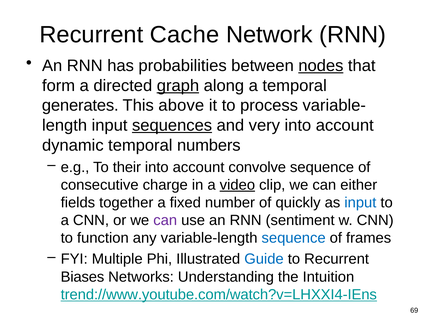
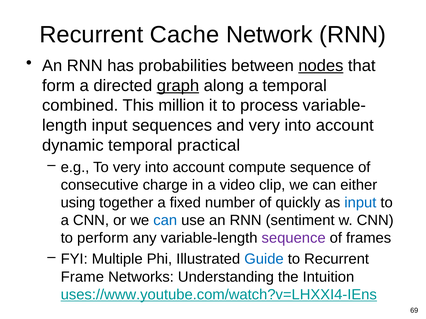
generates: generates -> combined (80, 106)
above: above -> million (181, 106)
sequences underline: present -> none (172, 126)
numbers: numbers -> practical (209, 145)
To their: their -> very (127, 167)
convolve: convolve -> compute (257, 167)
video underline: present -> none (237, 185)
fields: fields -> using (78, 203)
can colour: purple -> blue (165, 221)
function: function -> perform (103, 238)
sequence colour: blue -> purple (294, 238)
Biases: Biases -> Frame (82, 277)
trend://www.youtube.com/watch?v=LHXXI4-IEns: trend://www.youtube.com/watch?v=LHXXI4-IEns -> uses://www.youtube.com/watch?v=LHXXI4-IEns (219, 295)
